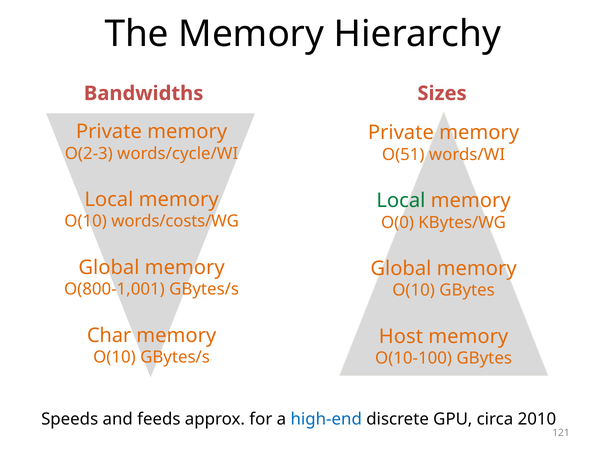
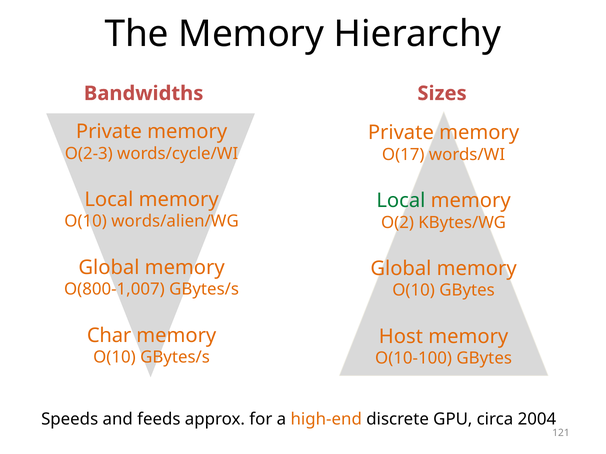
O(51: O(51 -> O(17 (403, 155)
words/costs/WG: words/costs/WG -> words/alien/WG (175, 222)
O(0: O(0 -> O(2 (397, 223)
O(800-1,001: O(800-1,001 -> O(800-1,007 (114, 290)
high-end colour: blue -> orange (326, 420)
2010: 2010 -> 2004 (537, 420)
